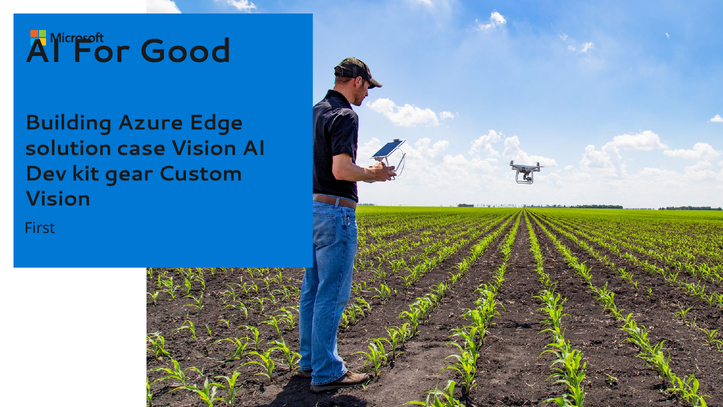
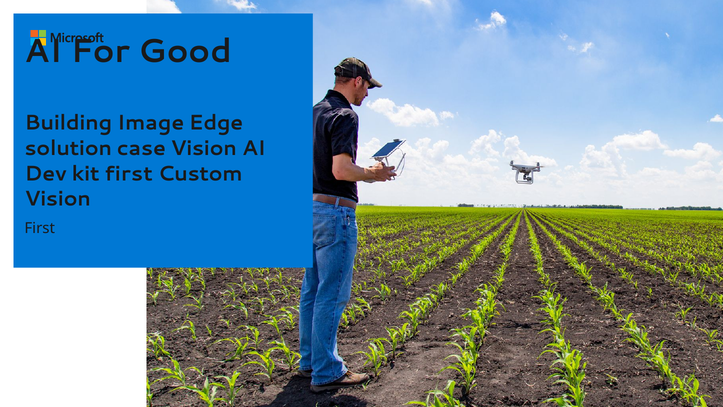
Azure: Azure -> Image (151, 123)
kit gear: gear -> first (129, 173)
